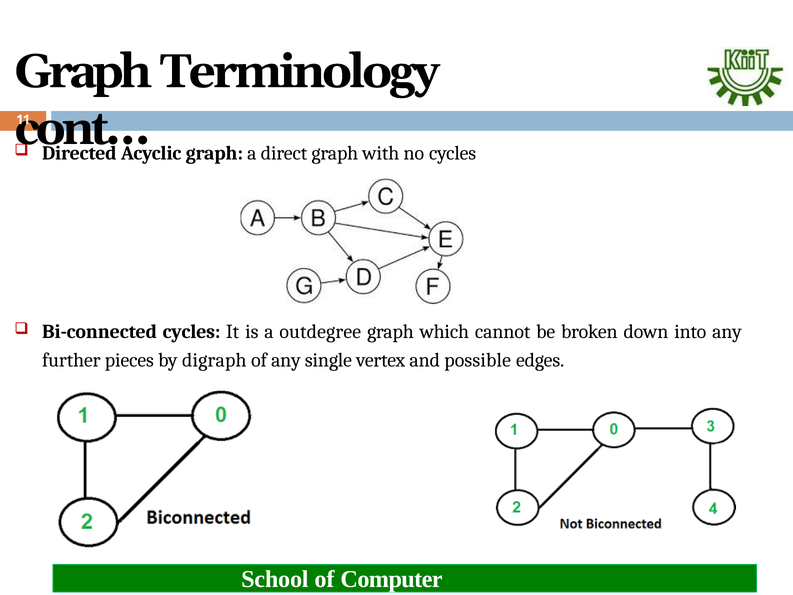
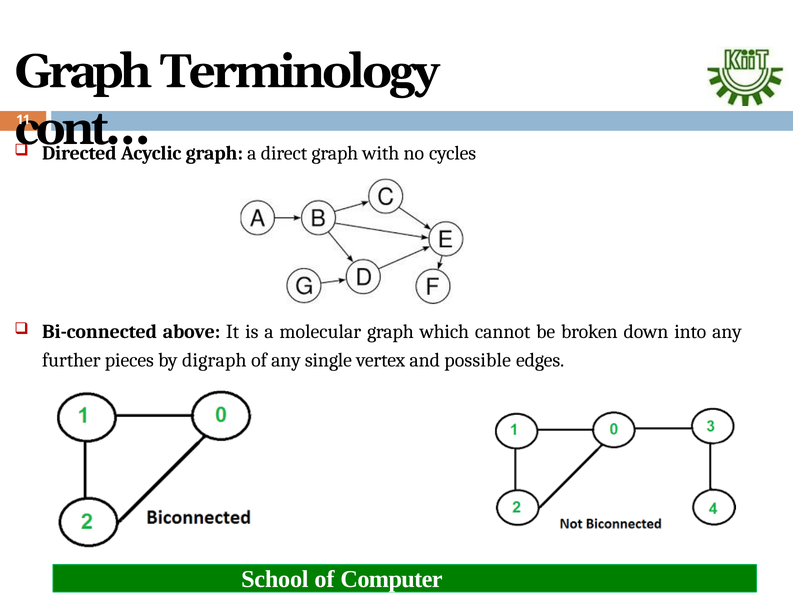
Bi-connected cycles: cycles -> above (192, 332)
outdegree: outdegree -> molecular (320, 332)
